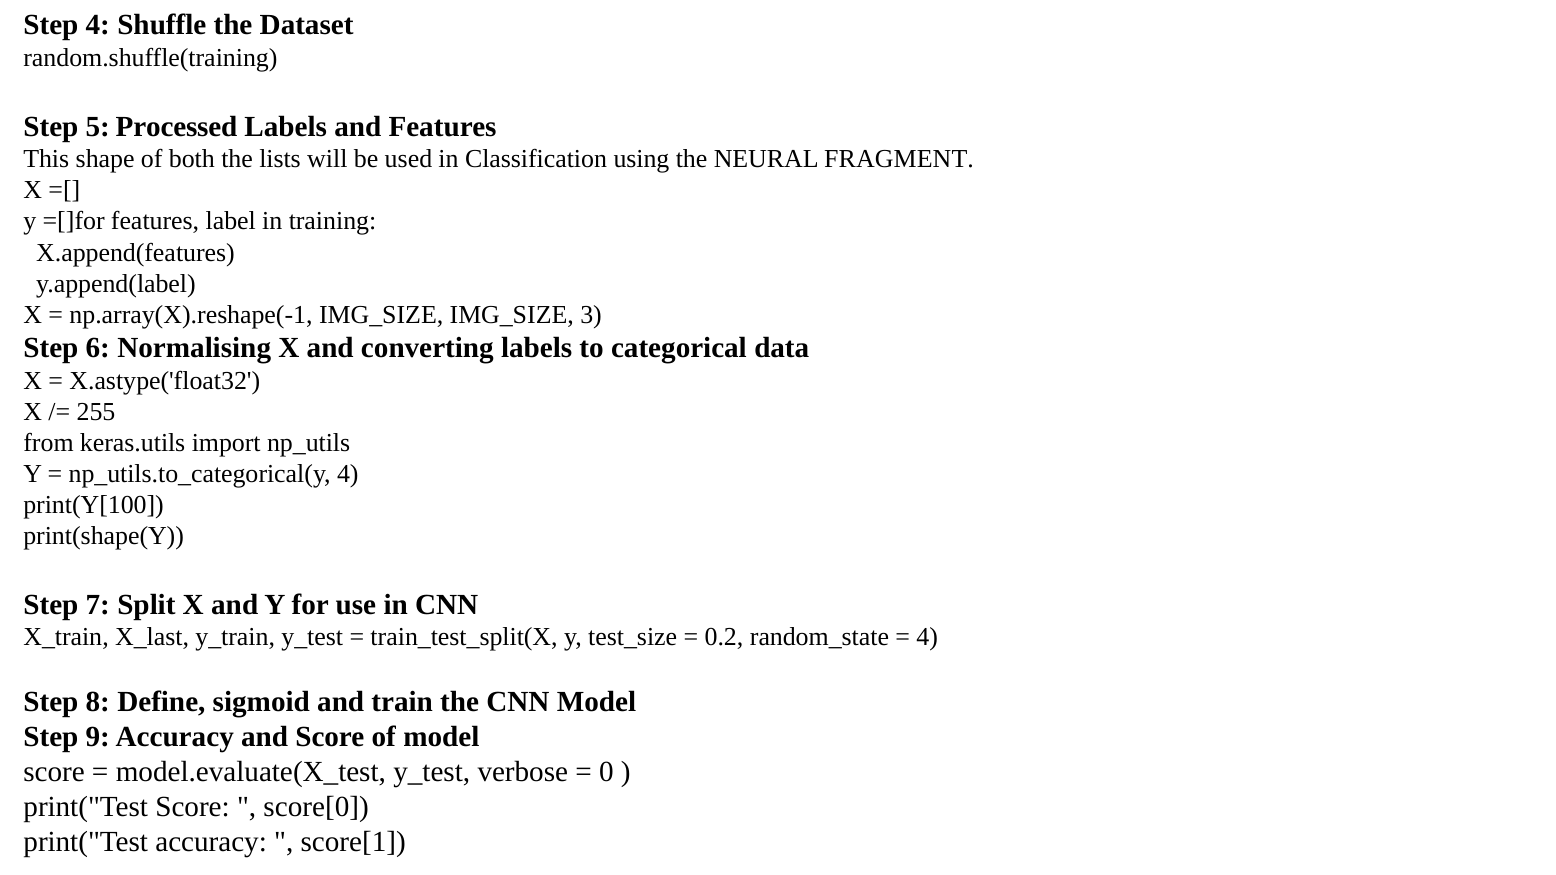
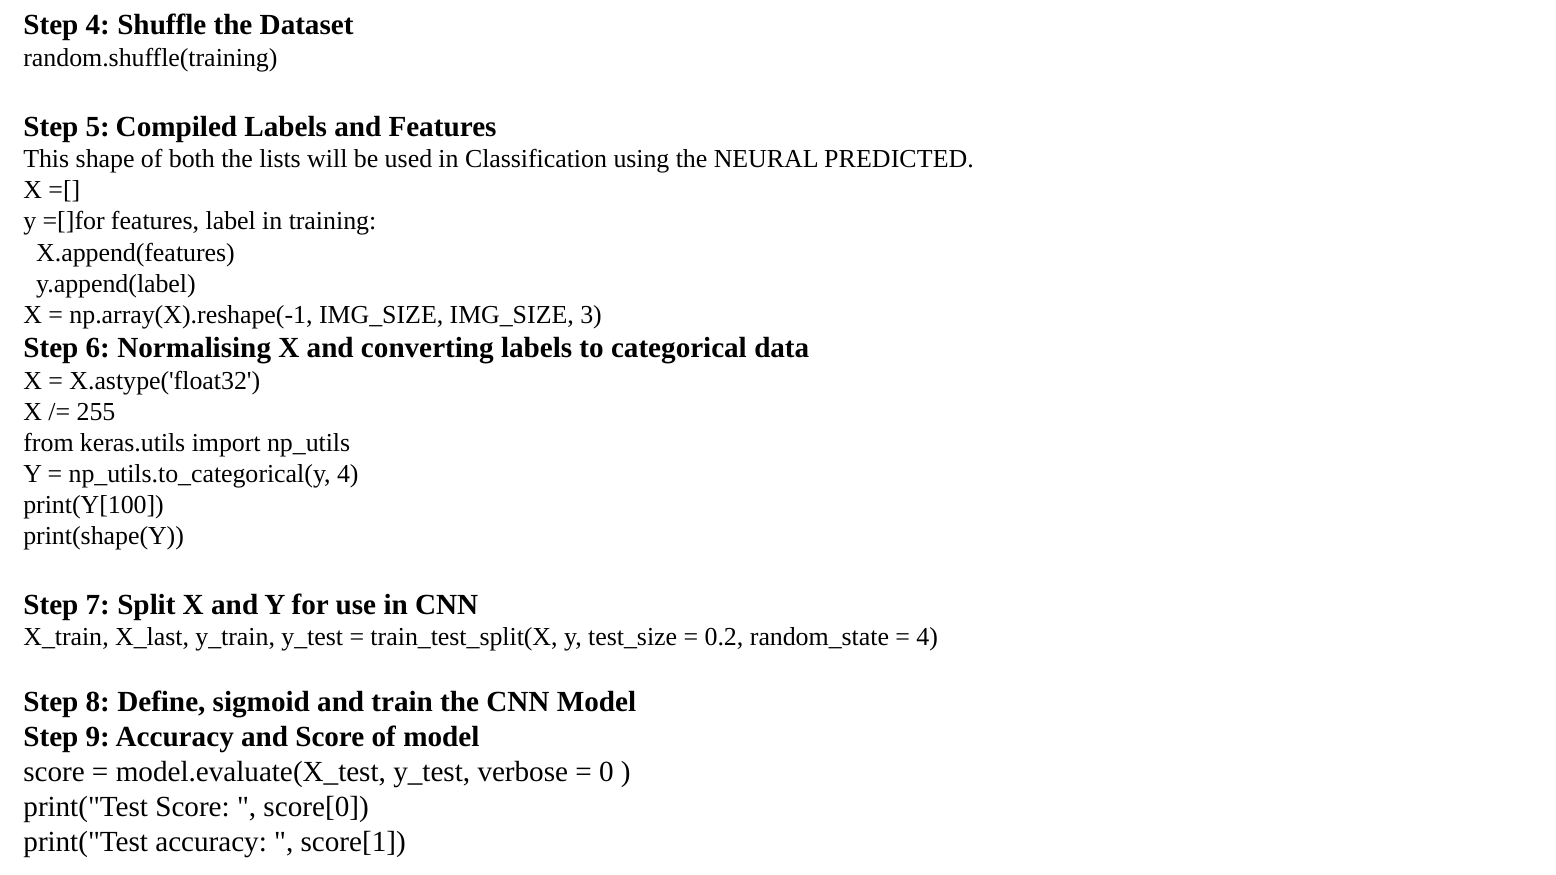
Processed: Processed -> Compiled (176, 126)
FRAGMENT: FRAGMENT -> PREDICTED (899, 159)
